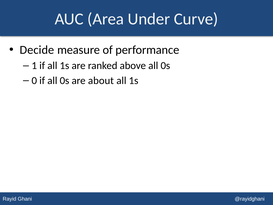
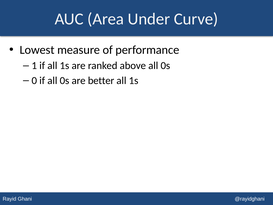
Decide: Decide -> Lowest (37, 50)
about: about -> better (101, 80)
